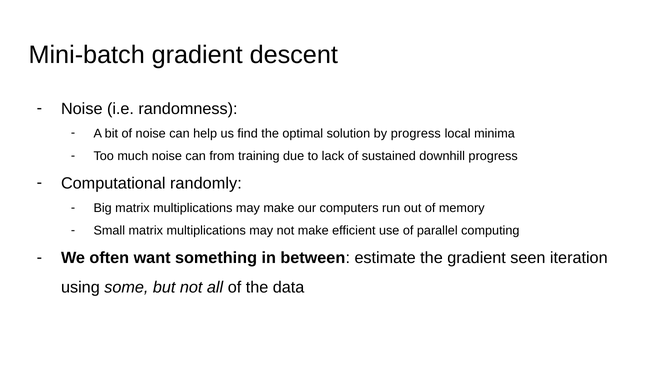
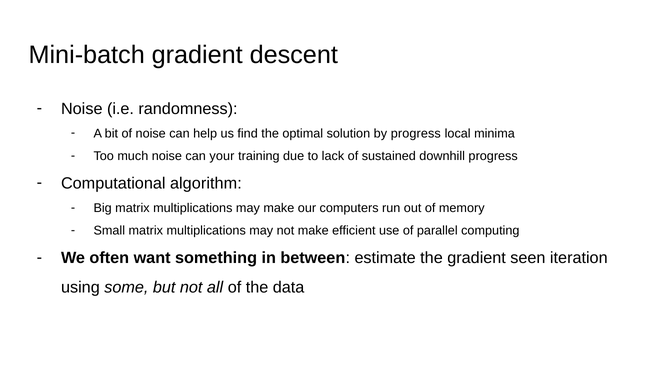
from: from -> your (222, 156)
randomly: randomly -> algorithm (206, 184)
